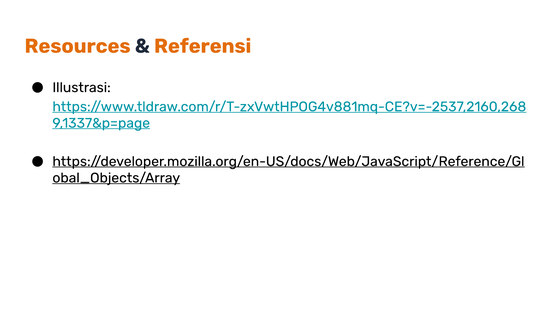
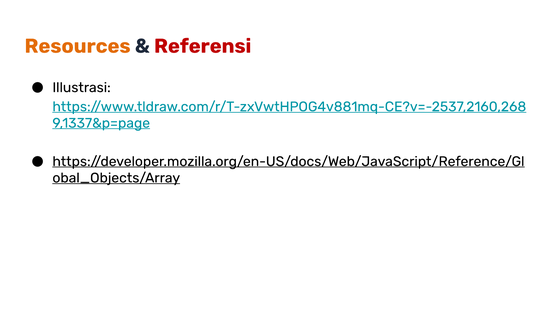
Referensi colour: orange -> red (203, 46)
